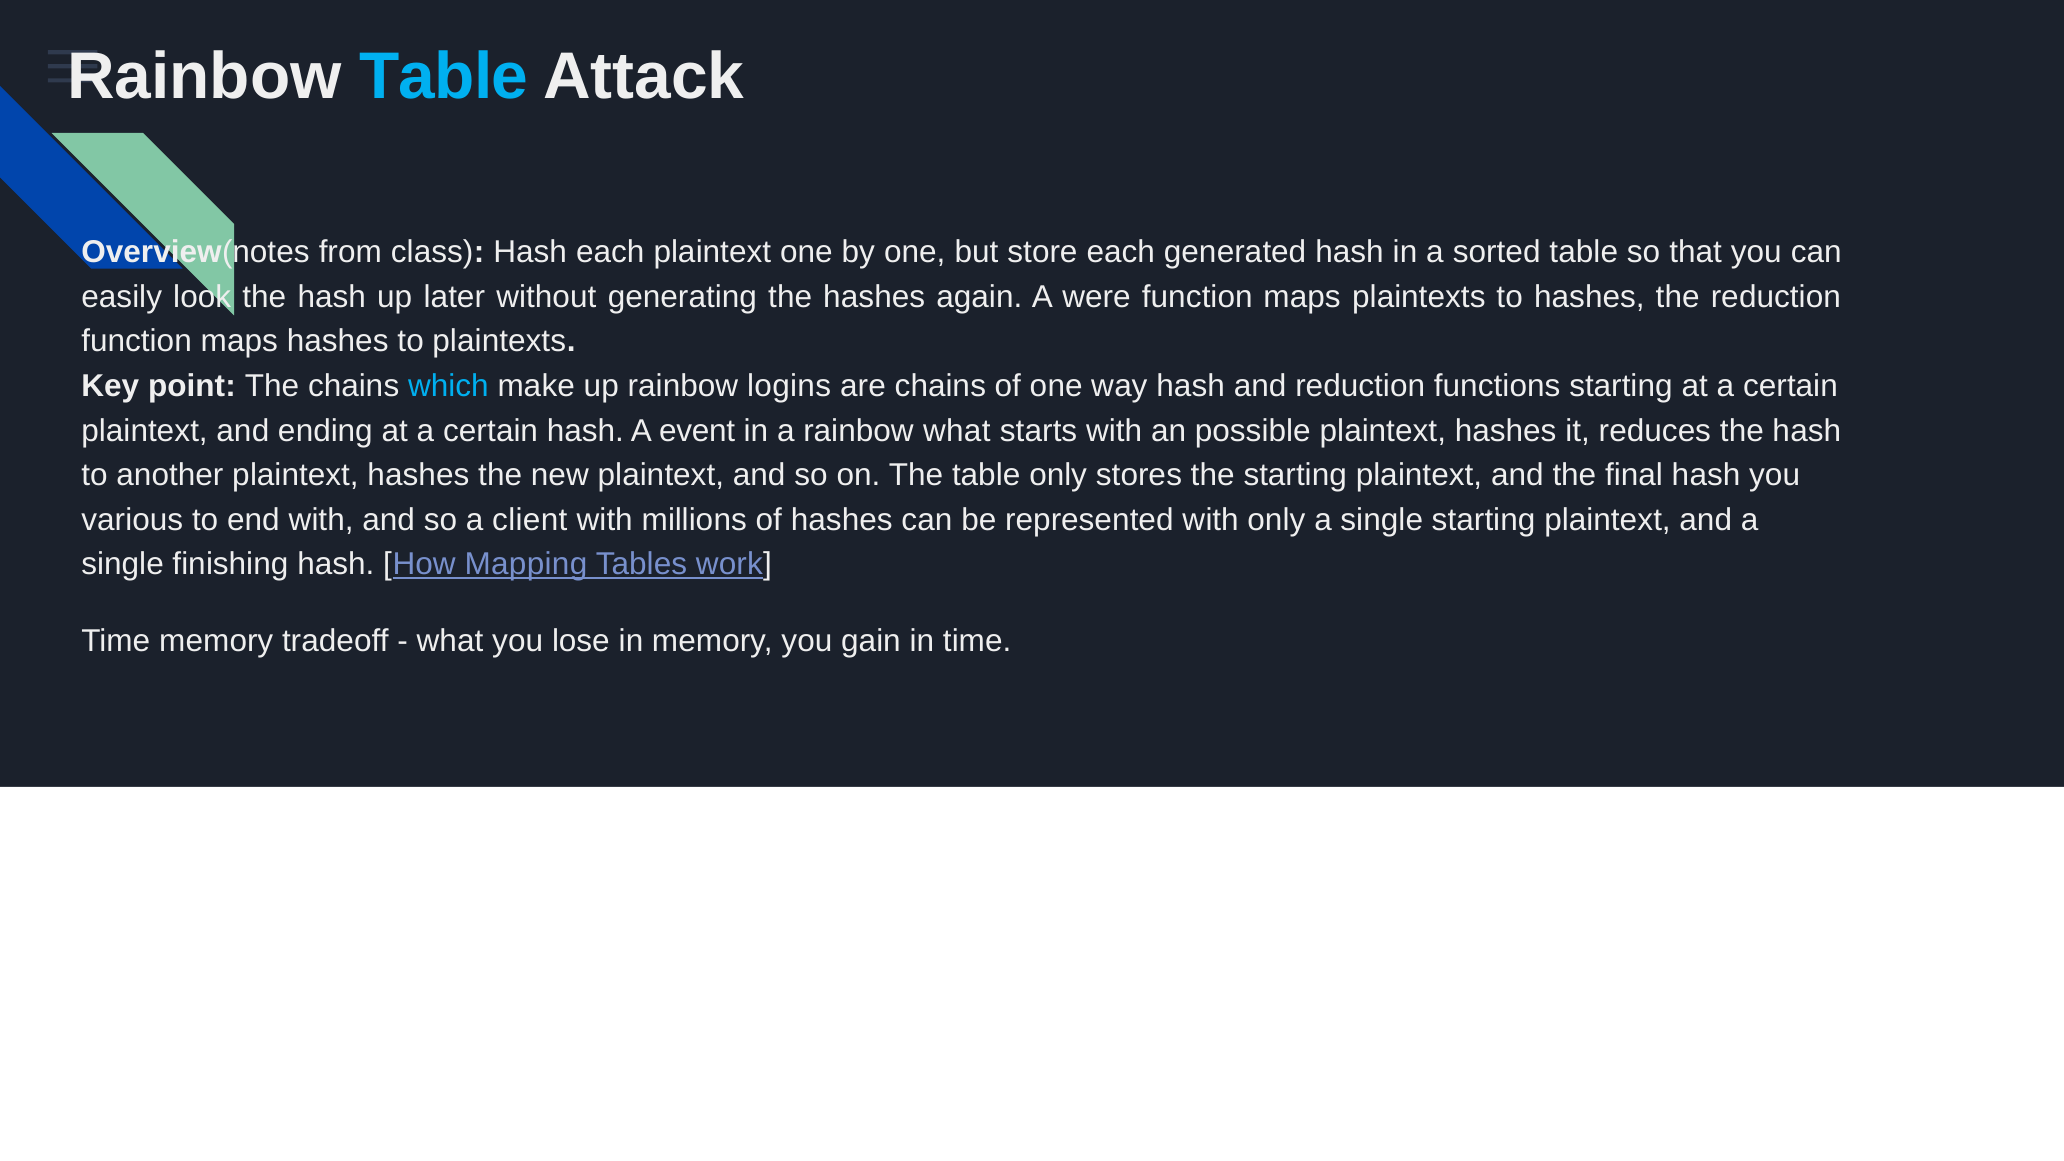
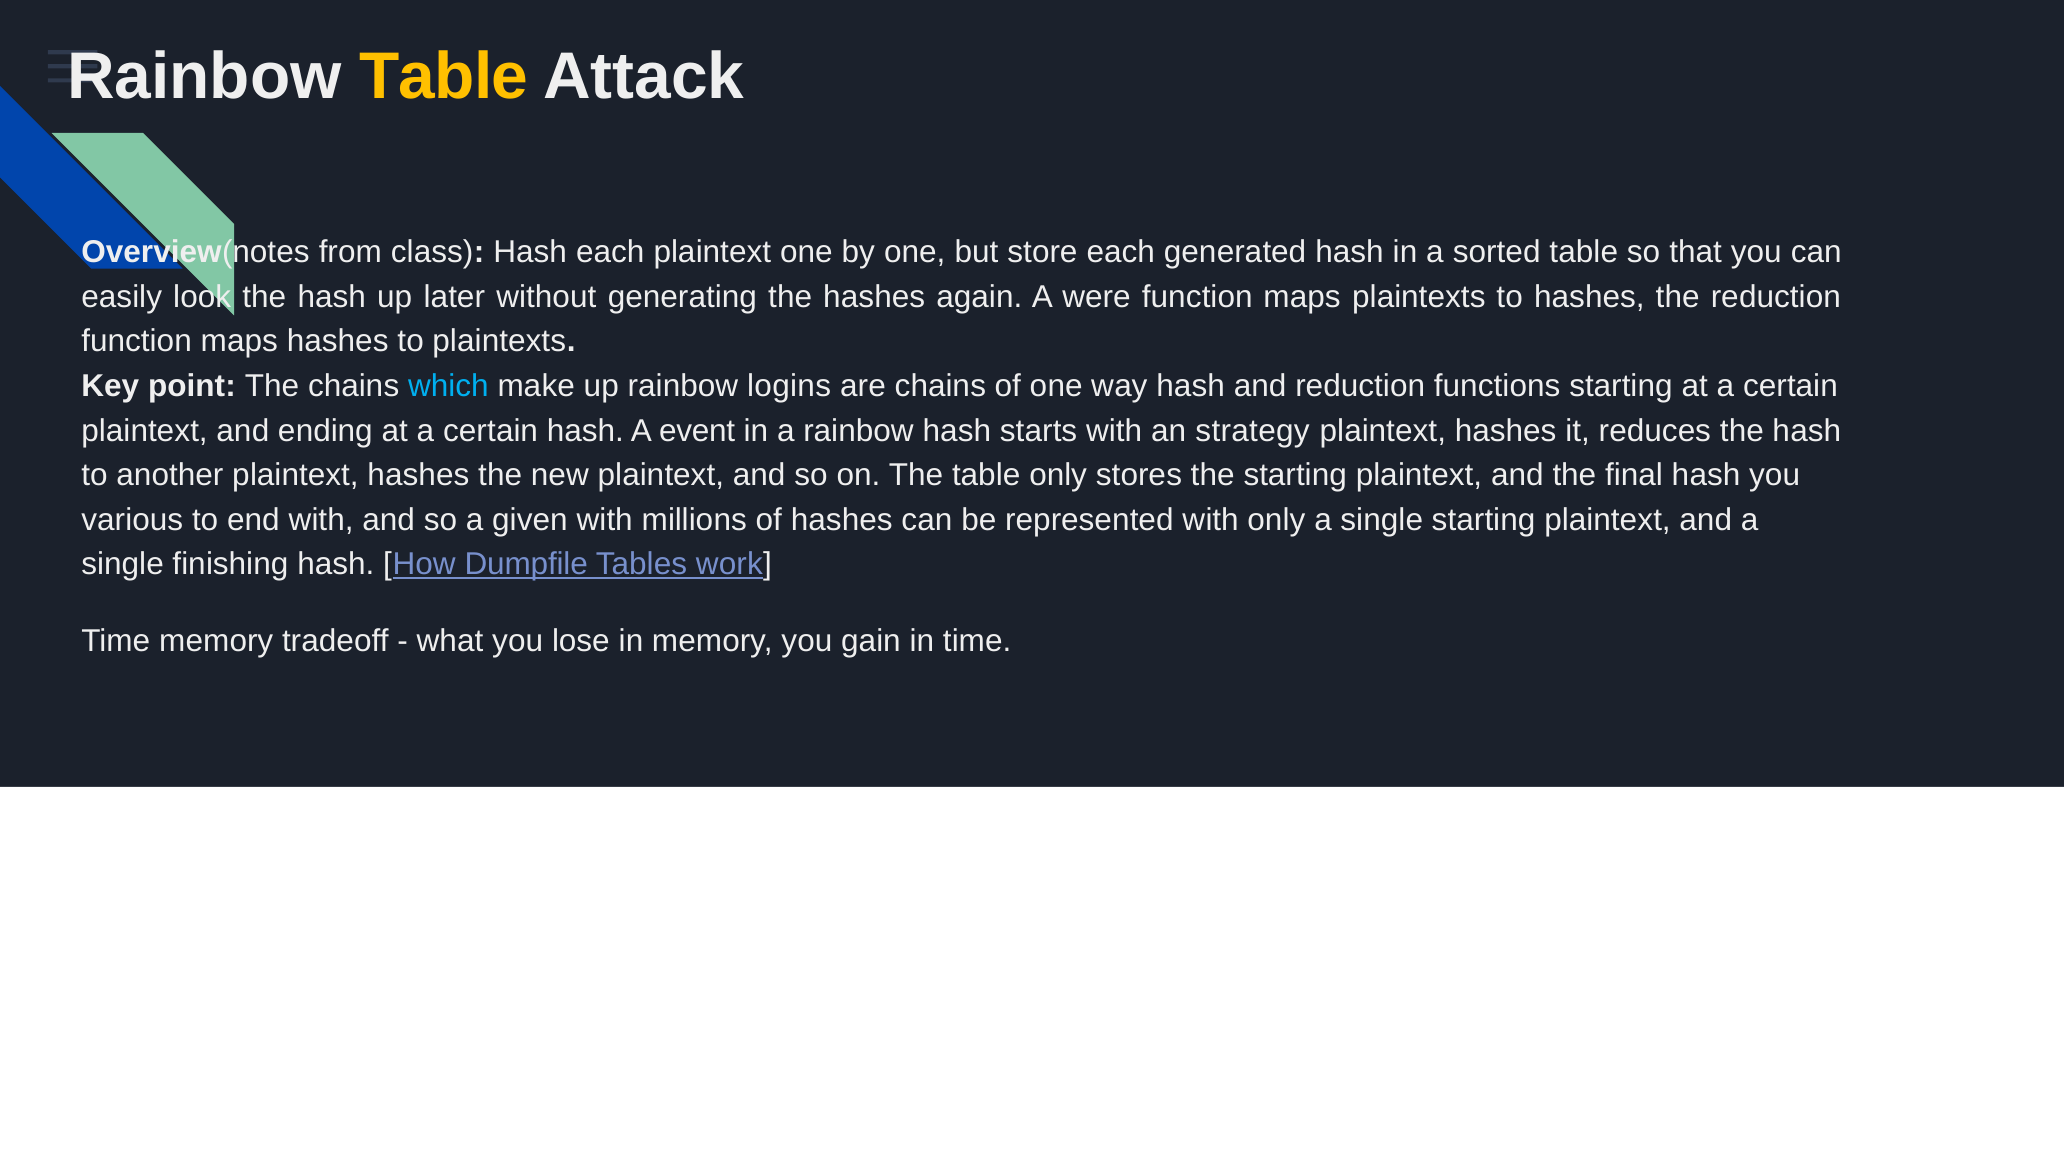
Table colour: light blue -> yellow (444, 77)
rainbow what: what -> hash (957, 431)
possible: possible -> strategy (1253, 431)
client: client -> given (530, 520)
Mapping: Mapping -> Dumpfile (526, 565)
